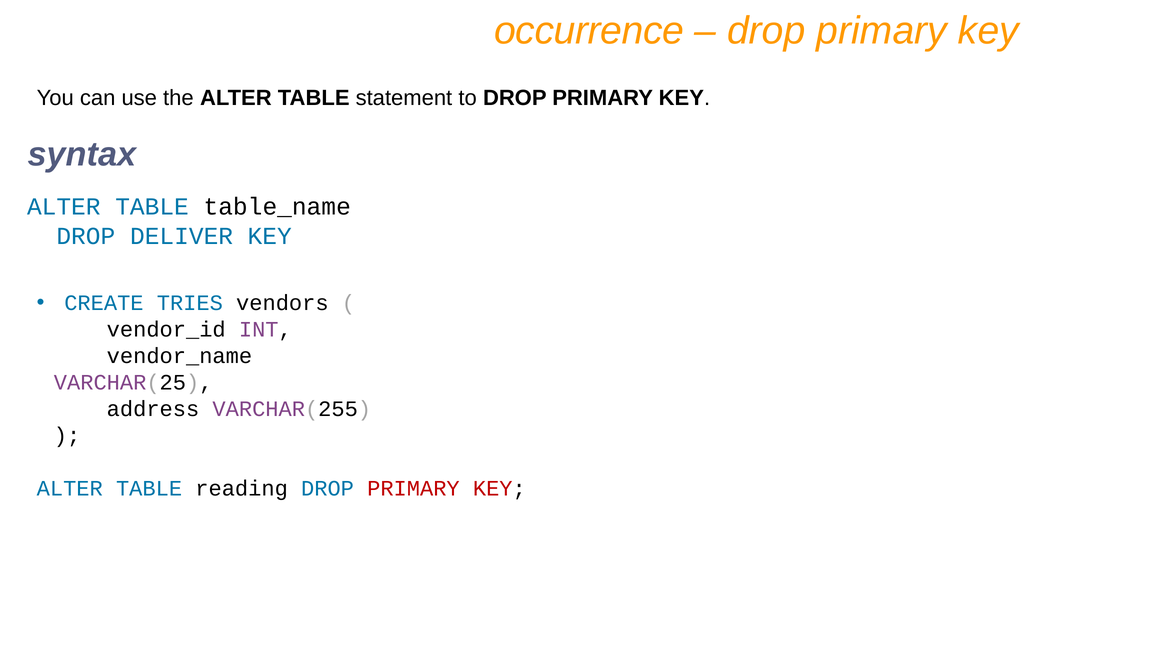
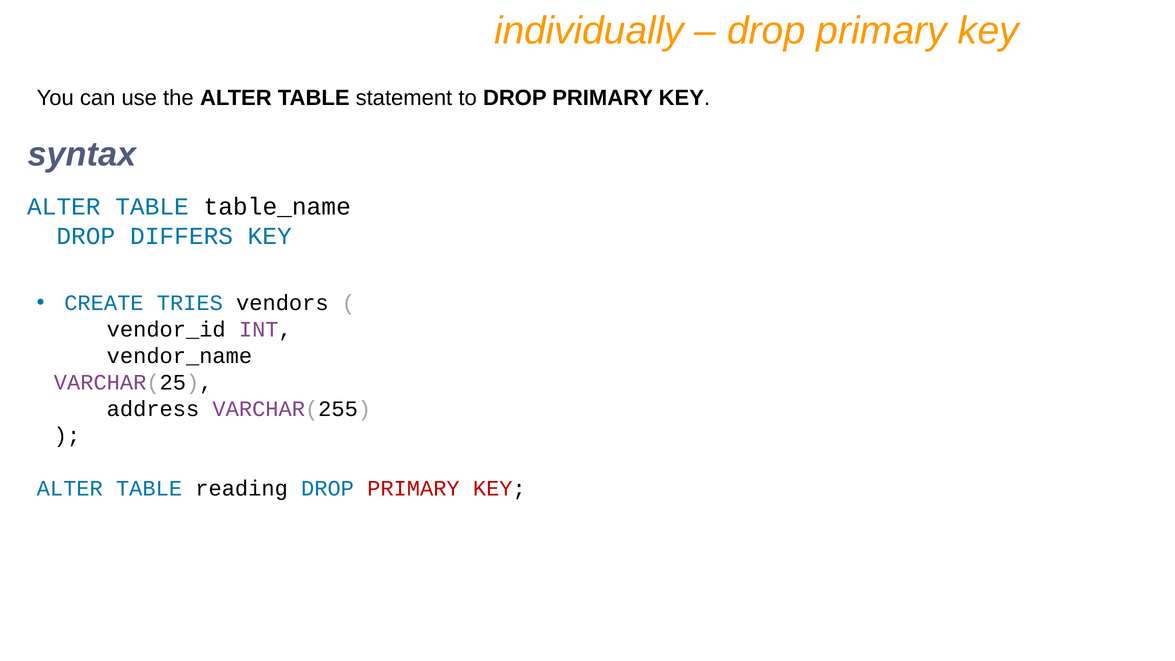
occurrence: occurrence -> individually (589, 31)
DELIVER: DELIVER -> DIFFERS (182, 236)
